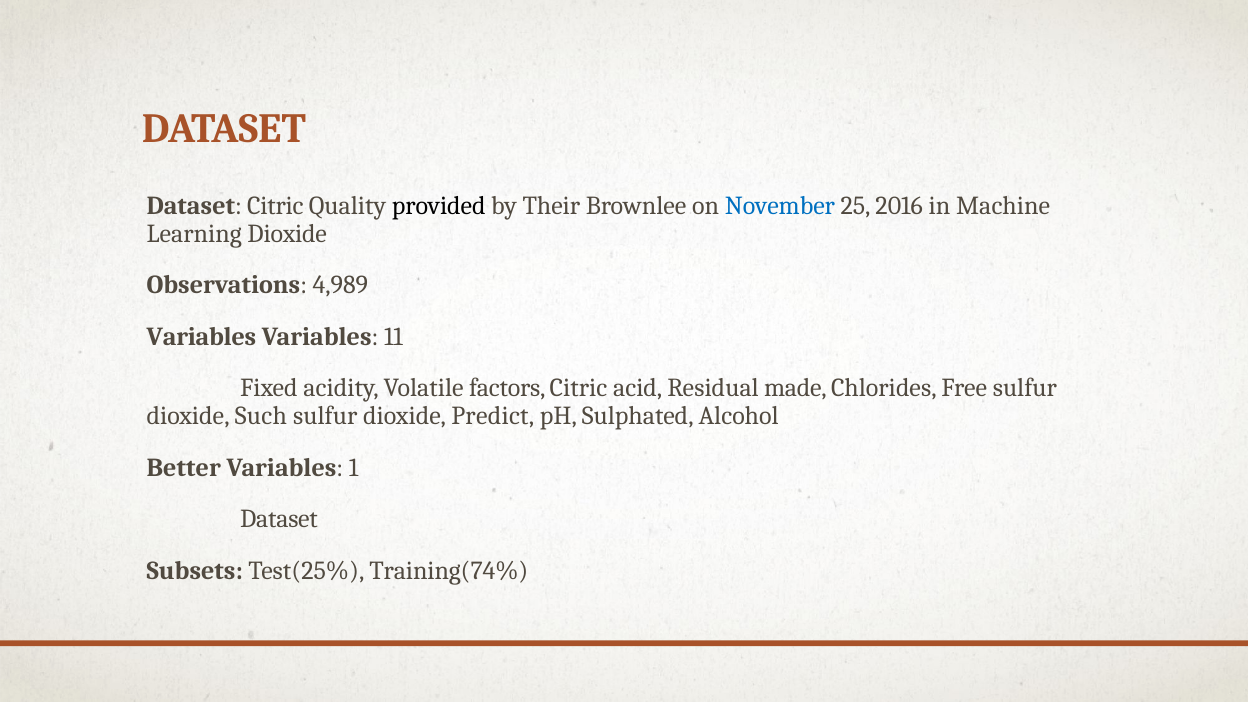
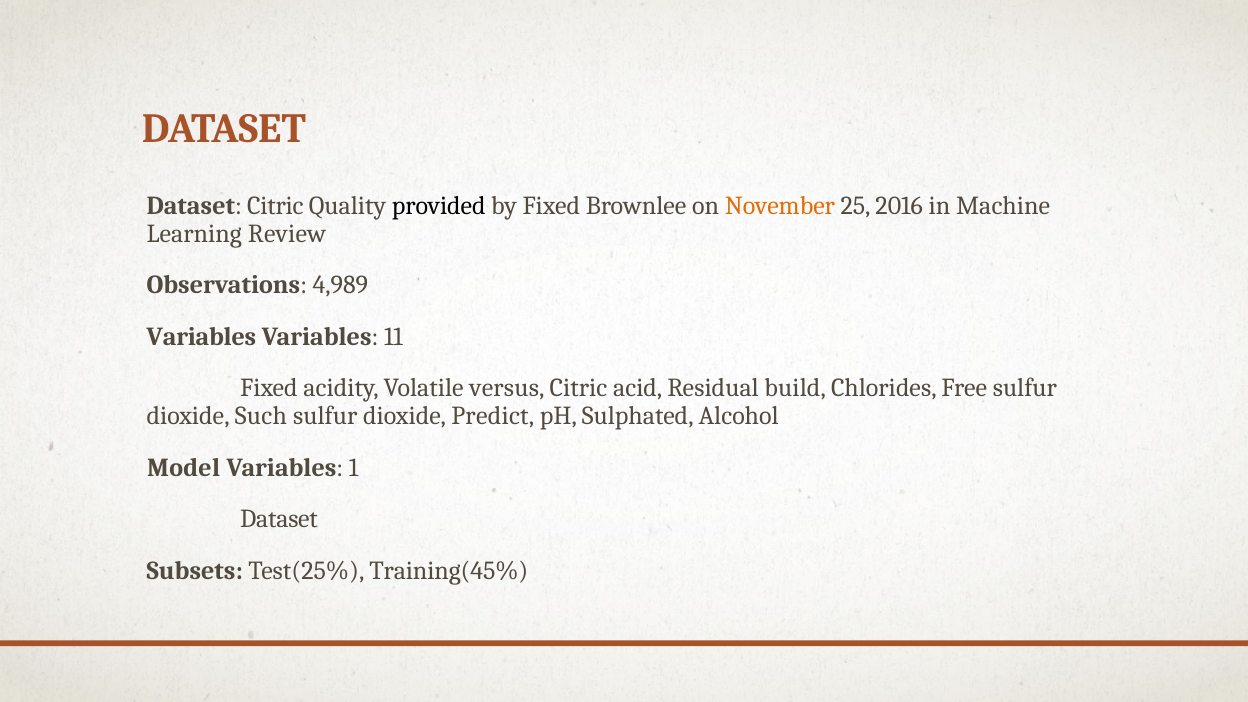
by Their: Their -> Fixed (551, 206)
November colour: blue -> orange (780, 206)
Learning Dioxide: Dioxide -> Review (287, 234)
factors: factors -> versus (507, 388)
made: made -> build (795, 388)
Better: Better -> Model (184, 468)
Training(74%: Training(74% -> Training(45% (449, 571)
